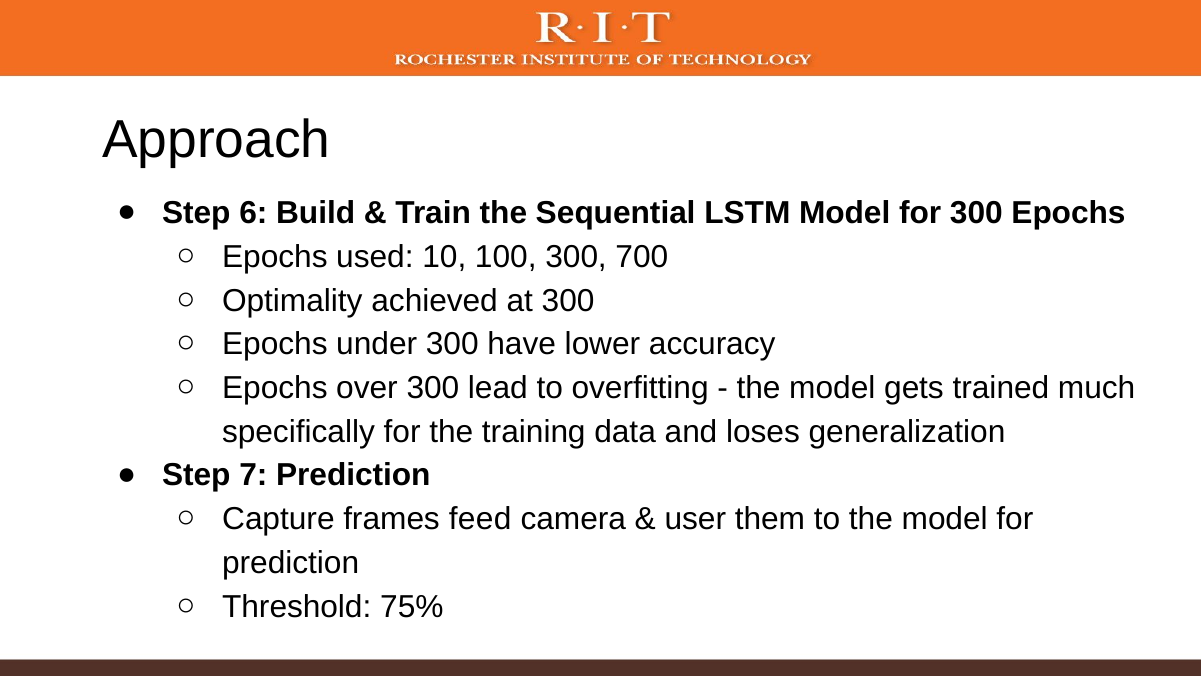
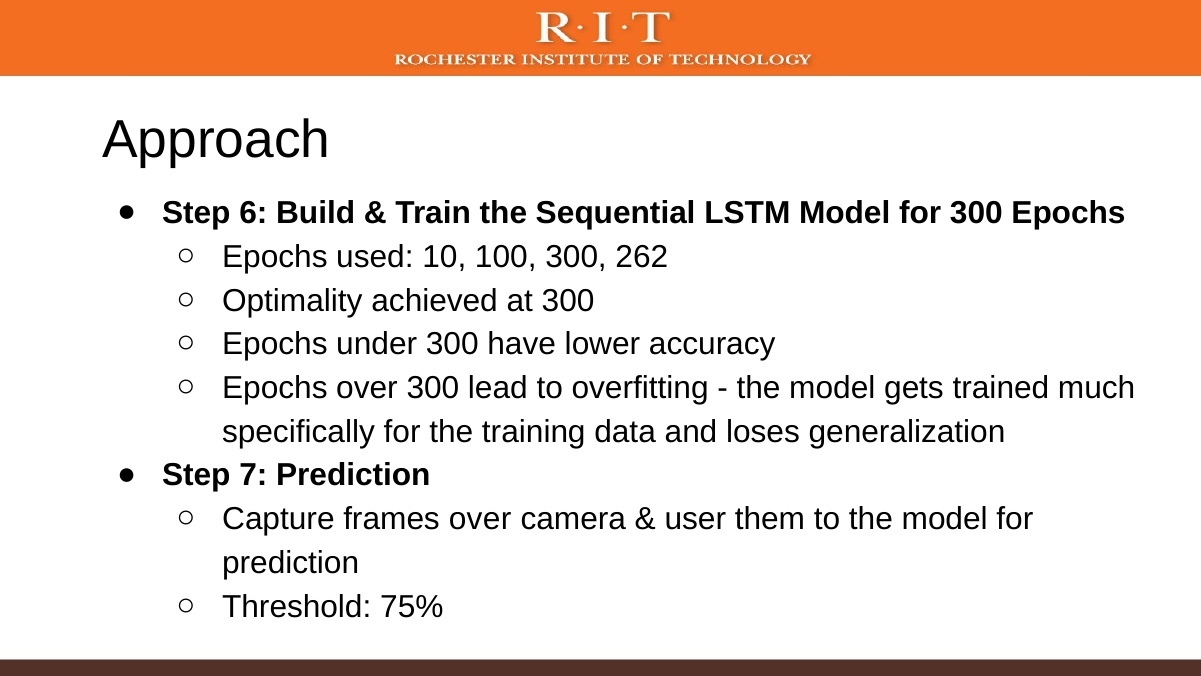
700: 700 -> 262 (642, 257)
frames feed: feed -> over (480, 519)
